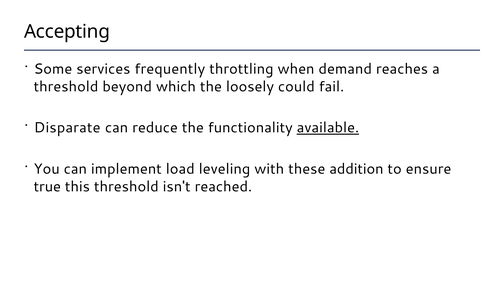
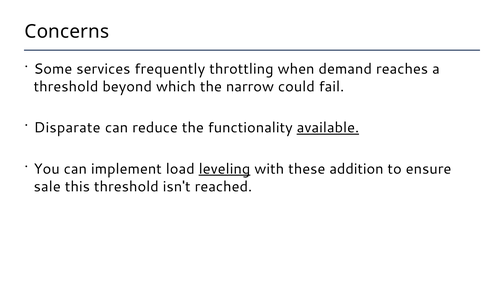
Accepting: Accepting -> Concerns (67, 32)
loosely: loosely -> narrow (250, 87)
leveling underline: none -> present (224, 169)
true: true -> sale (47, 187)
